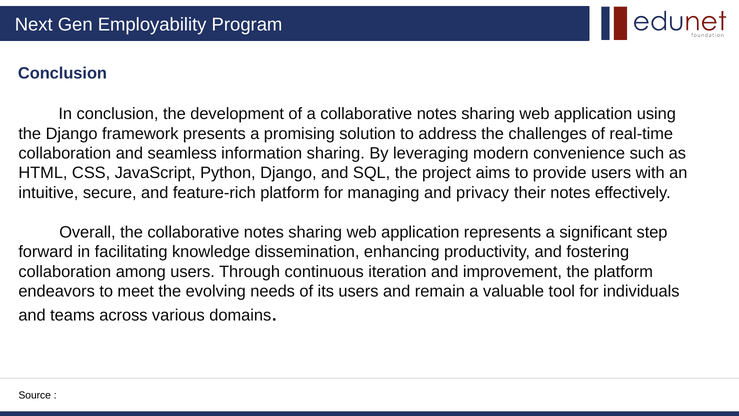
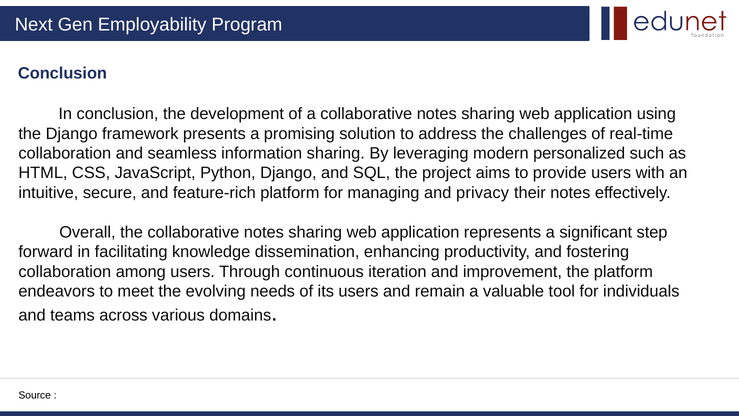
convenience: convenience -> personalized (579, 153)
